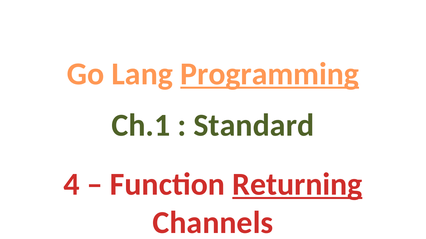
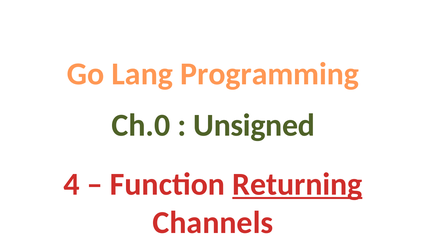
Programming underline: present -> none (270, 74)
Ch.1: Ch.1 -> Ch.0 (141, 126)
Standard: Standard -> Unsigned (254, 126)
